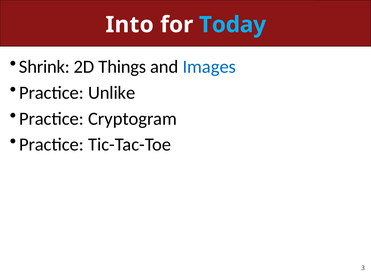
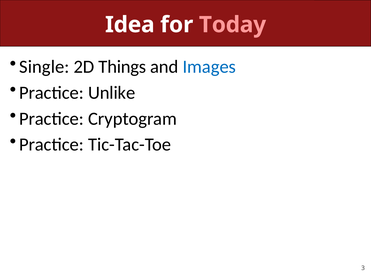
Into: Into -> Idea (130, 25)
Today colour: light blue -> pink (233, 25)
Shrink: Shrink -> Single (44, 67)
